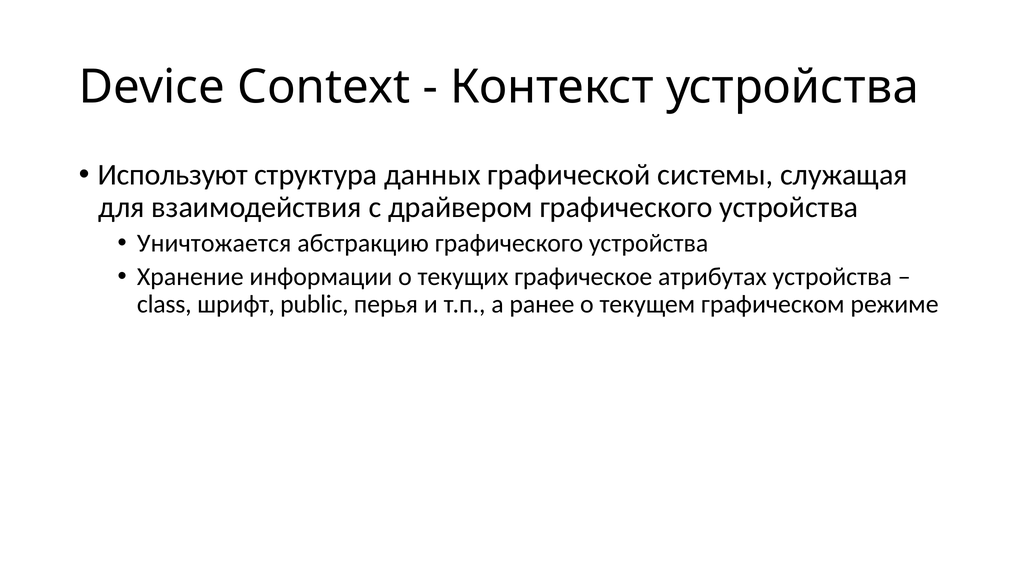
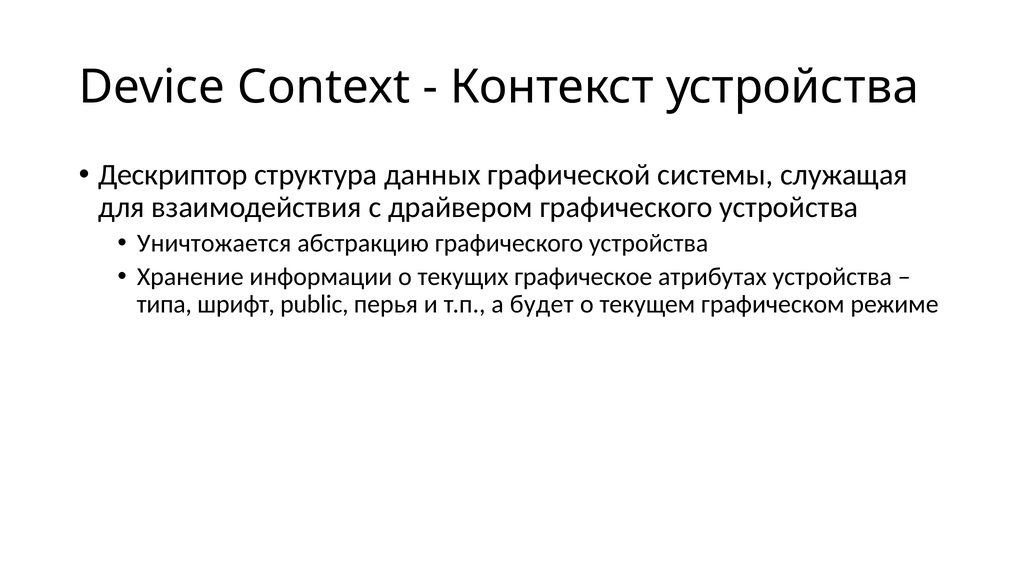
Используют: Используют -> Дескриптор (173, 175)
class: class -> типа (164, 304)
ранее: ранее -> будет (542, 304)
